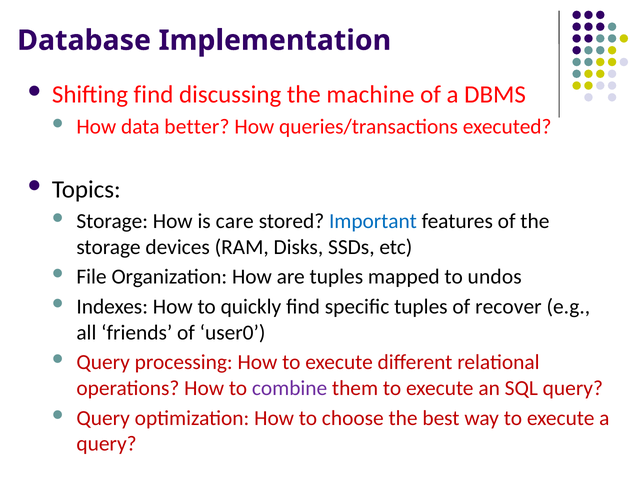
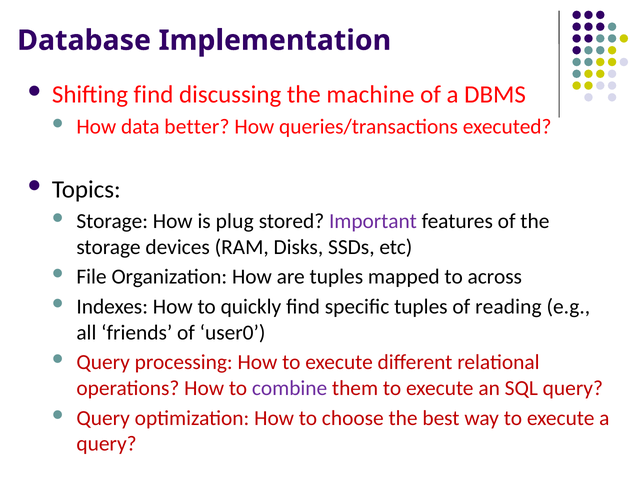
care: care -> plug (235, 222)
Important colour: blue -> purple (373, 222)
undos: undos -> across (495, 277)
recover: recover -> reading (508, 307)
